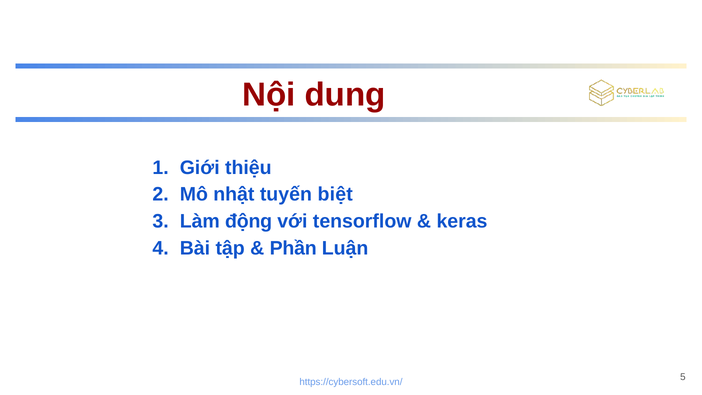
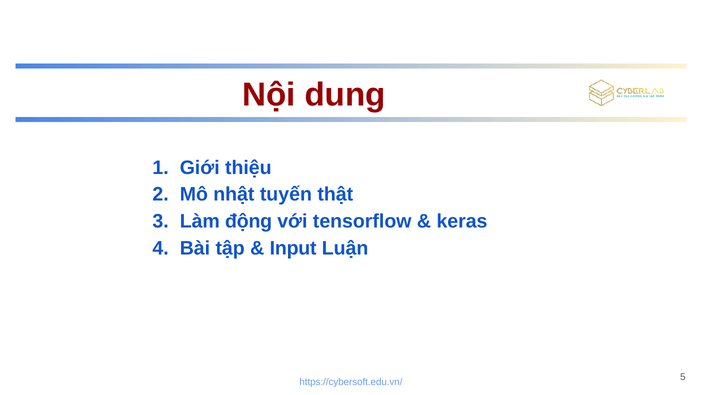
biệt: biệt -> thật (335, 194)
Phần: Phần -> Input (293, 248)
